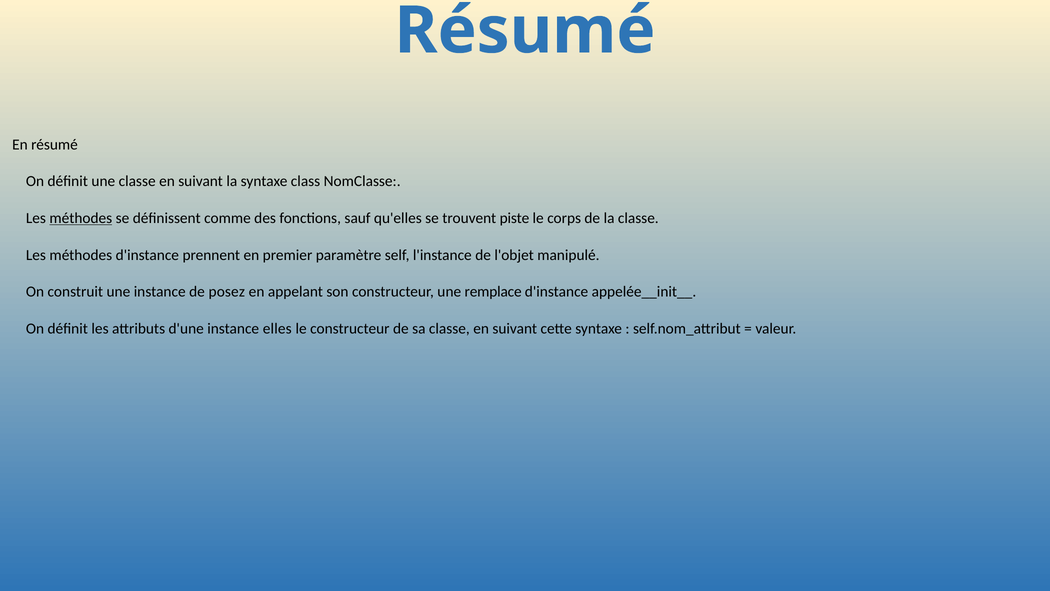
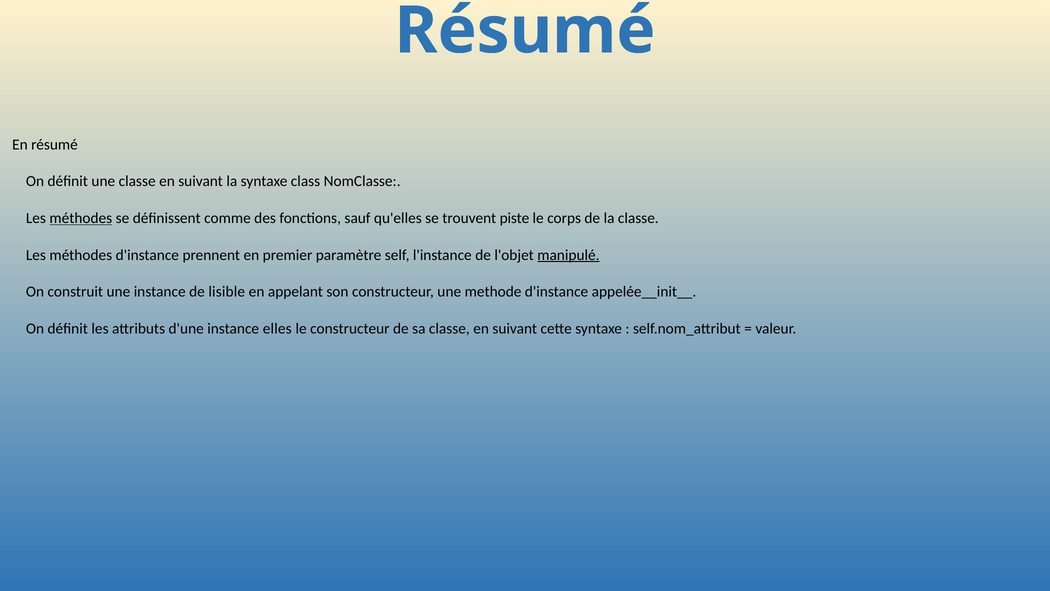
manipulé underline: none -> present (568, 255)
posez: posez -> lisible (227, 292)
remplace: remplace -> methode (493, 292)
